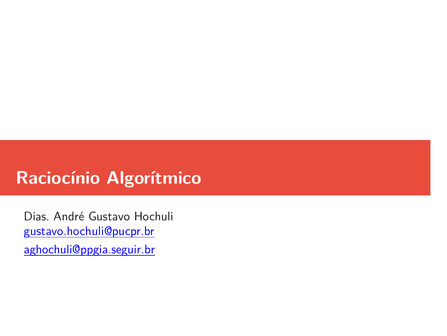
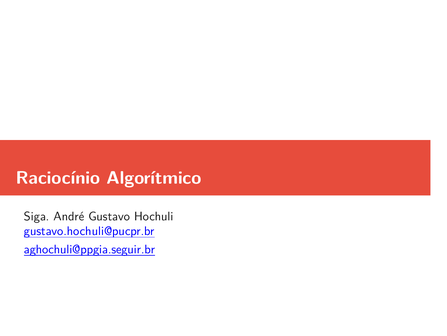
Dias: Dias -> Siga (37, 216)
